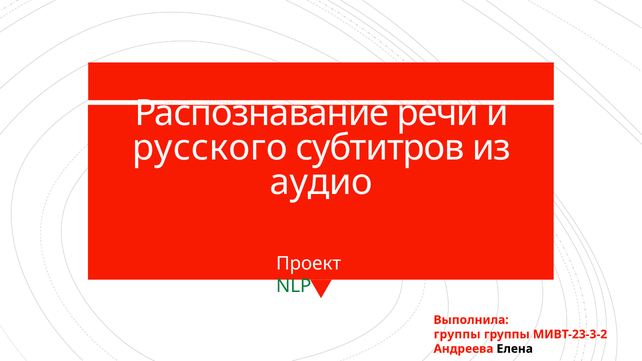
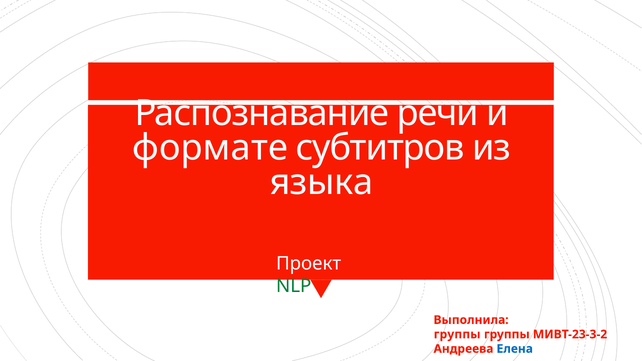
русского: русского -> формате (210, 148)
аудио: аудио -> языка (321, 183)
Елена colour: black -> blue (515, 349)
